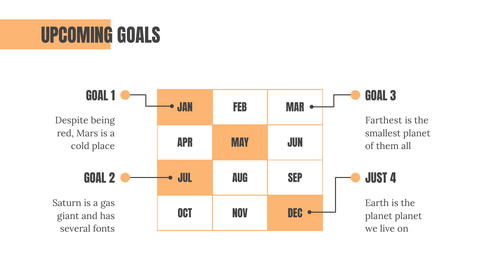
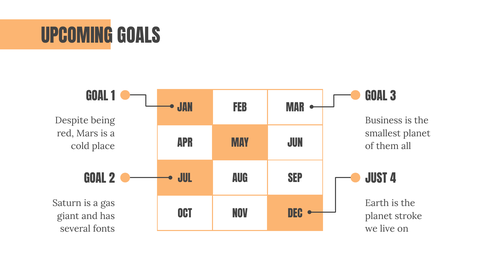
Farthest: Farthest -> Business (384, 121)
planet planet: planet -> stroke (408, 216)
